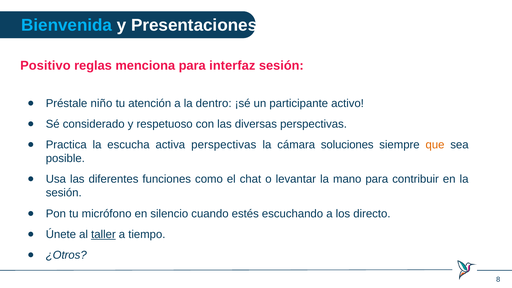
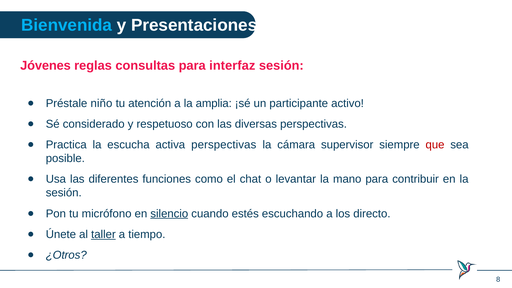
Positivo: Positivo -> Jóvenes (45, 66)
menciona: menciona -> consultas (145, 66)
dentro: dentro -> amplia (214, 103)
soluciones: soluciones -> supervisor (347, 145)
que colour: orange -> red (435, 145)
silencio underline: none -> present (169, 214)
